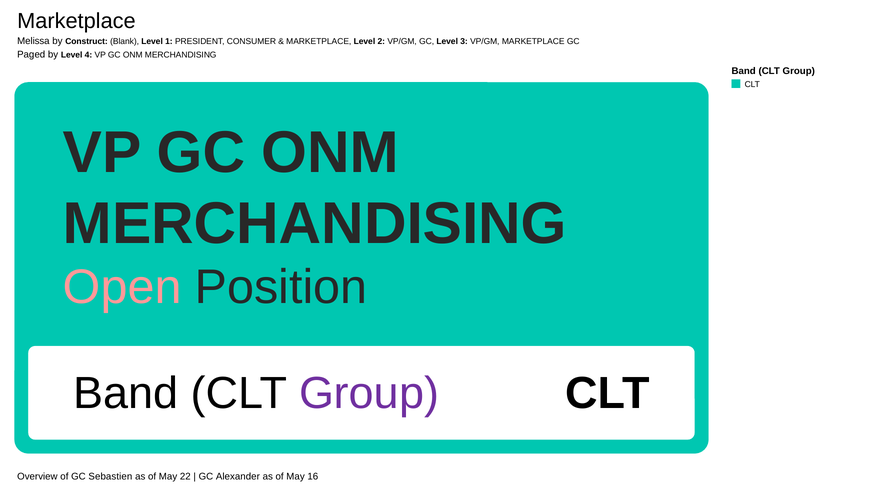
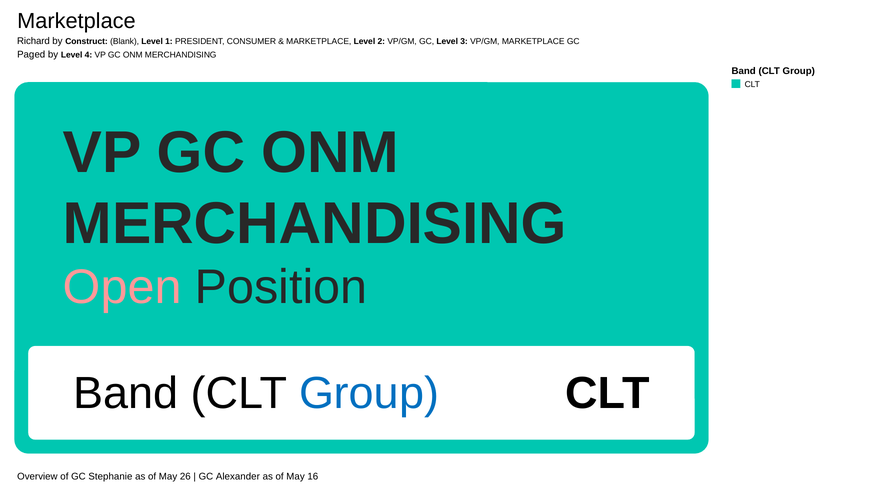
Melissa: Melissa -> Richard (33, 41)
Group colour: purple -> blue (369, 393)
Sebastien: Sebastien -> Stephanie (110, 477)
22: 22 -> 26 (185, 477)
